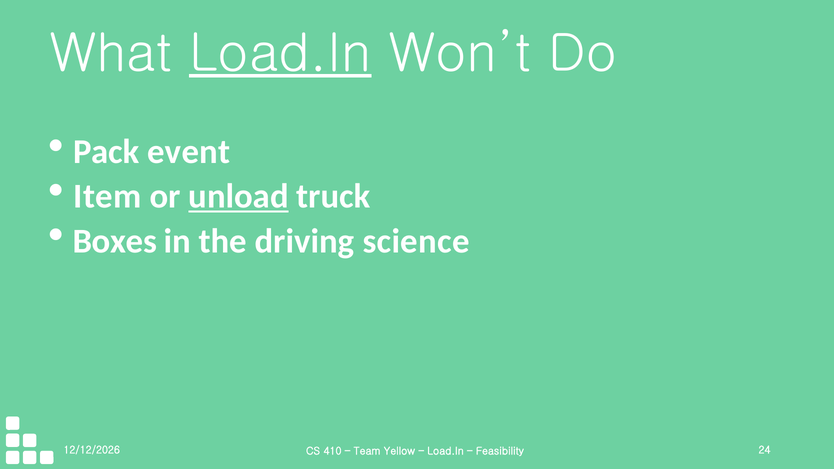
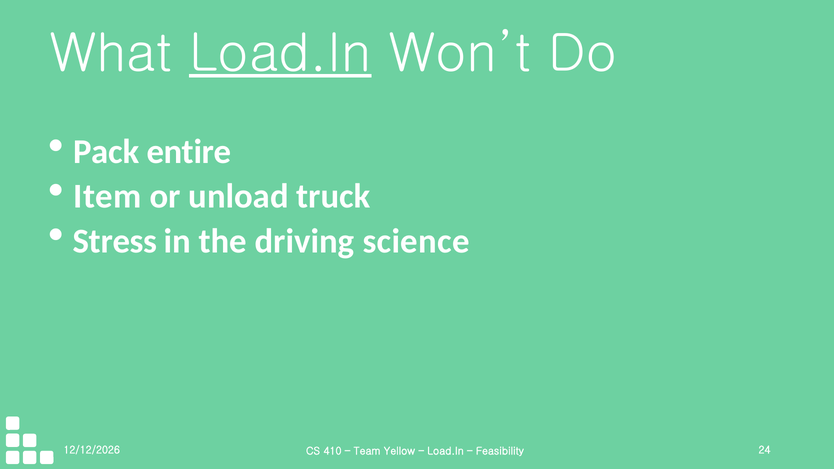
event: event -> entire (189, 152)
unload underline: present -> none (239, 197)
Boxes: Boxes -> Stress (115, 241)
